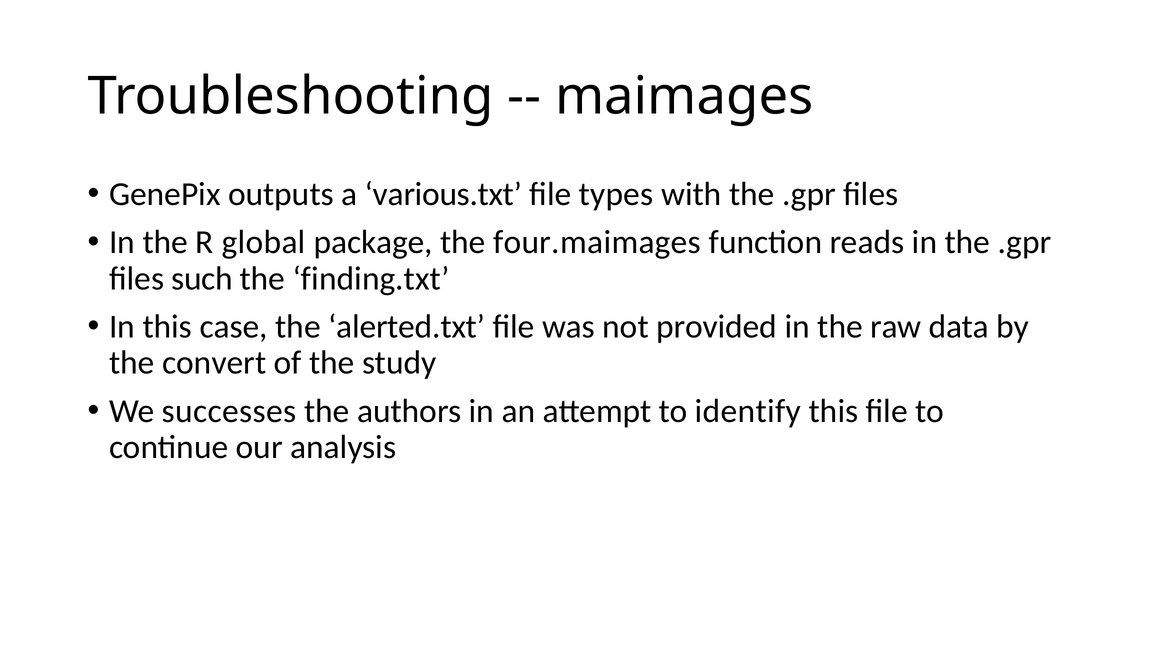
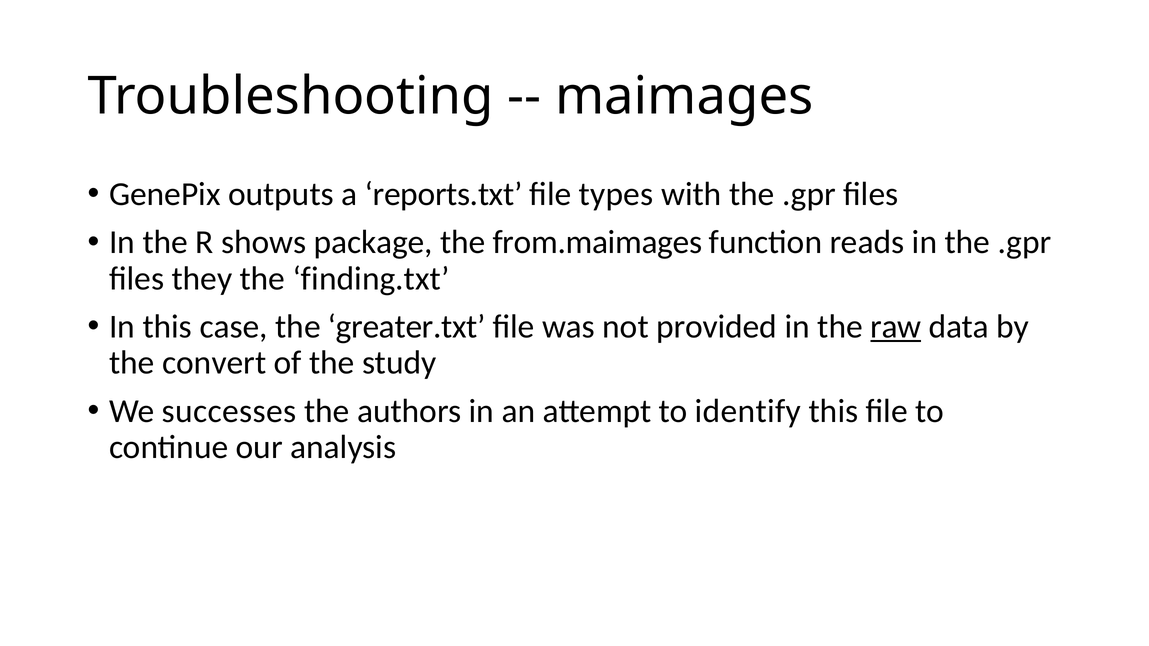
various.txt: various.txt -> reports.txt (444, 194)
global: global -> shows (264, 242)
four.maimages: four.maimages -> from.maimages (597, 242)
such: such -> they (202, 279)
alerted.txt: alerted.txt -> greater.txt (407, 327)
raw underline: none -> present (896, 327)
